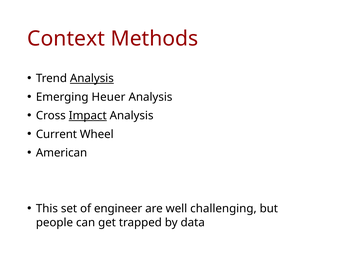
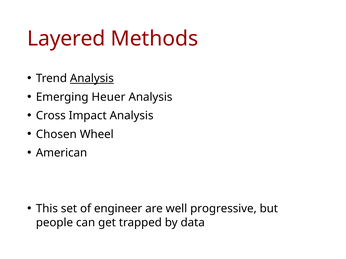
Context: Context -> Layered (66, 39)
Impact underline: present -> none (88, 116)
Current: Current -> Chosen (56, 134)
challenging: challenging -> progressive (223, 209)
